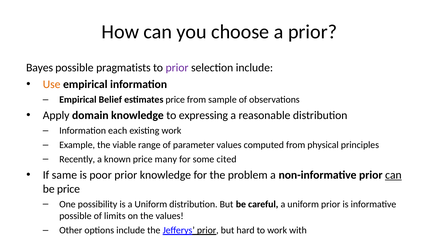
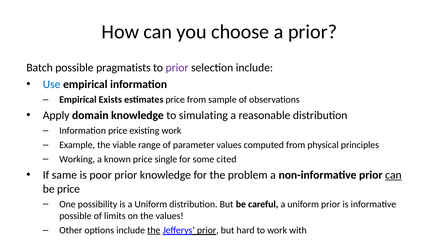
Bayes: Bayes -> Batch (40, 68)
Use colour: orange -> blue (52, 84)
Belief: Belief -> Exists (110, 100)
expressing: expressing -> simulating (203, 115)
Information each: each -> price (118, 131)
Recently: Recently -> Working (77, 159)
many: many -> single (166, 159)
the underline: none -> present (154, 230)
